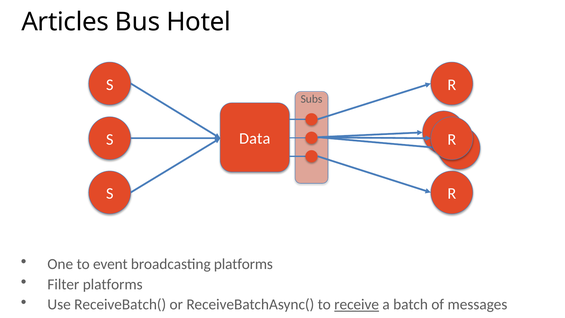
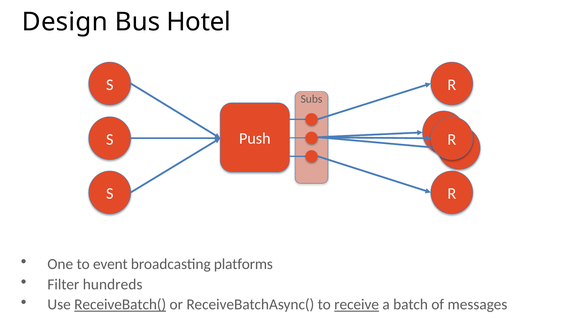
Articles: Articles -> Design (65, 22)
Data: Data -> Push (255, 138)
Filter platforms: platforms -> hundreds (113, 284)
ReceiveBatch( underline: none -> present (120, 304)
